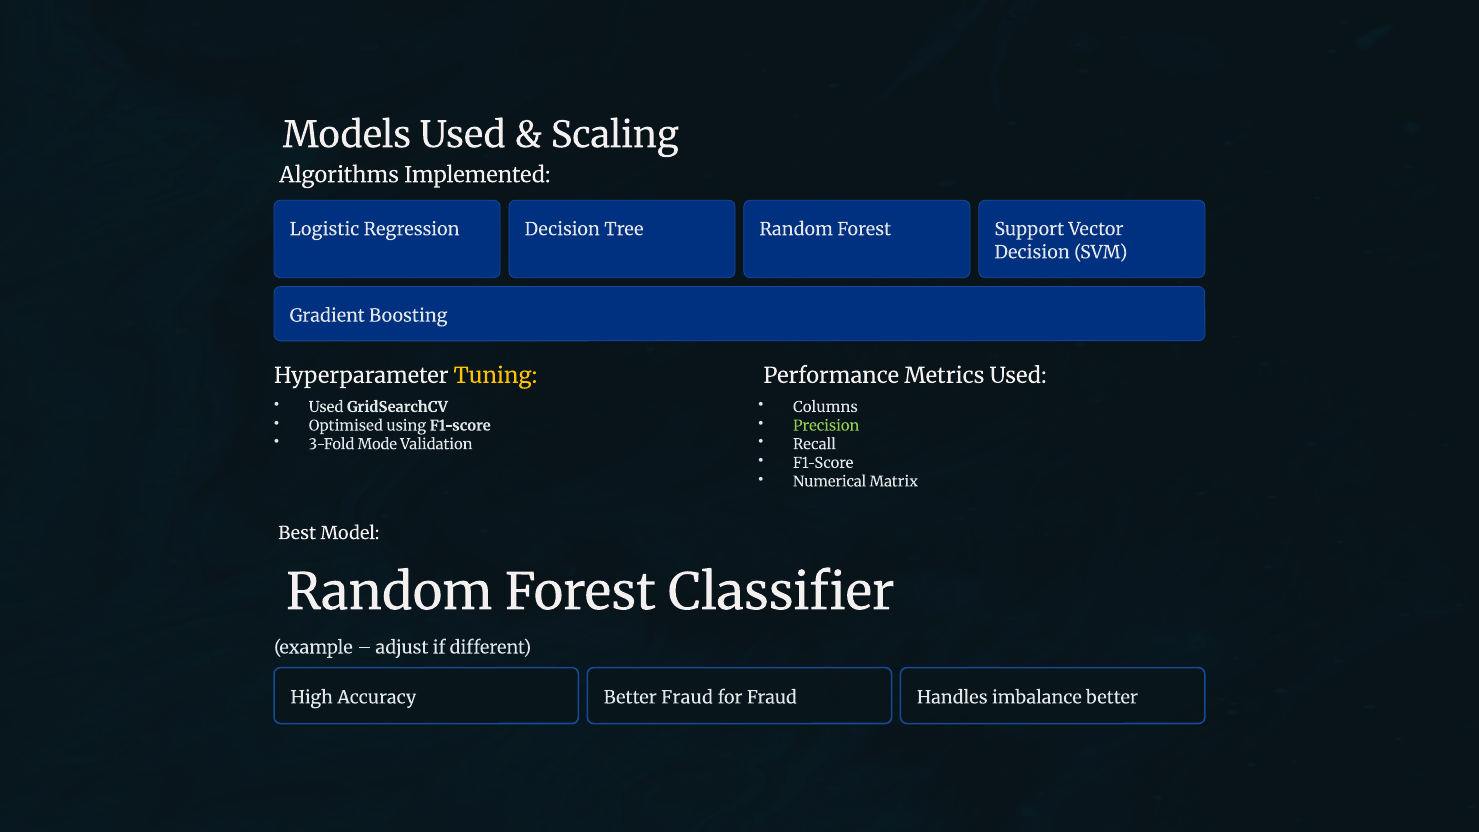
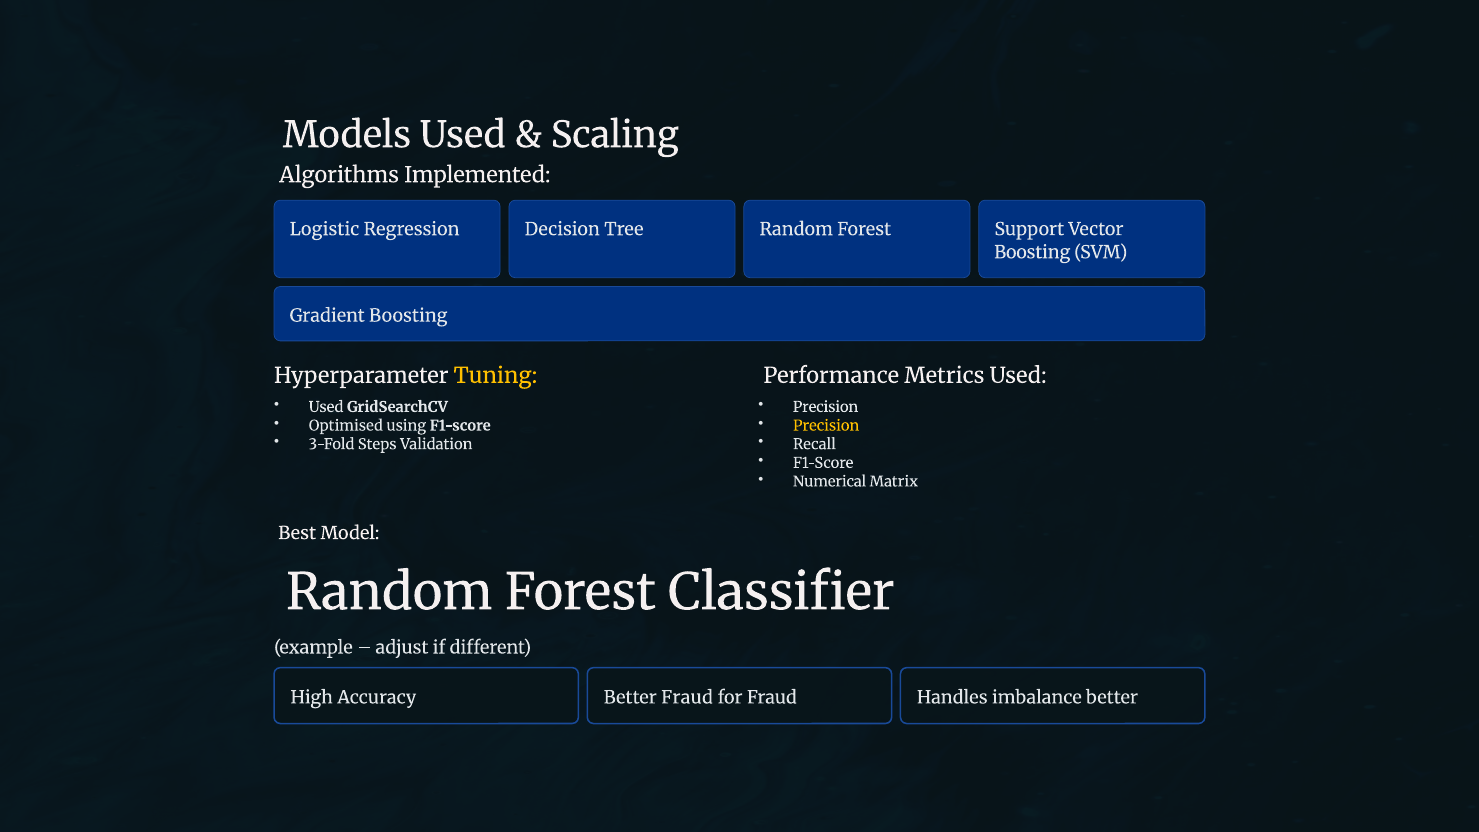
Decision: Decision -> Boosting (1032, 252)
Columns: Columns -> Precision (826, 407)
Precision colour: light green -> yellow (826, 426)
Mode: Mode -> Steps (377, 444)
